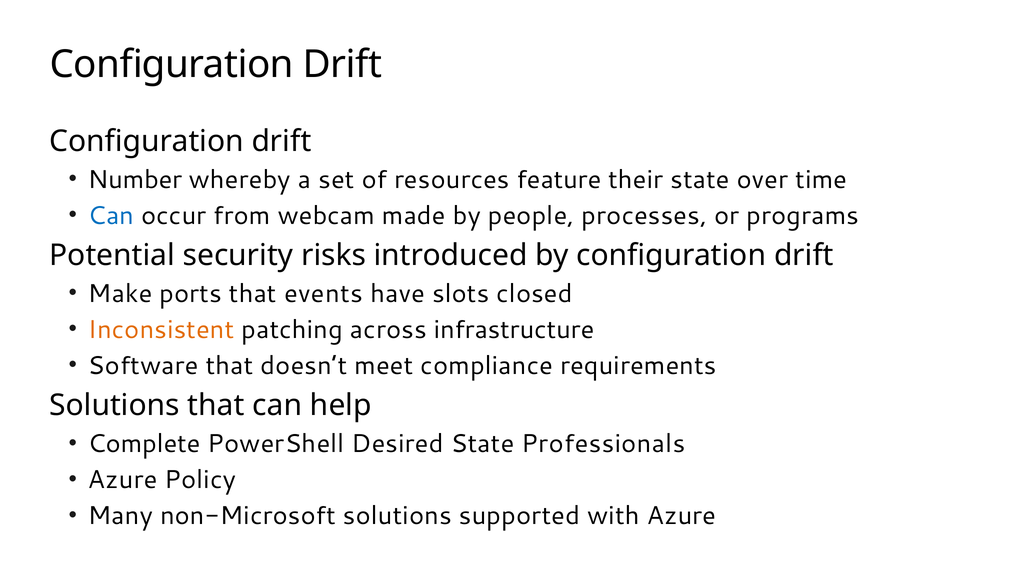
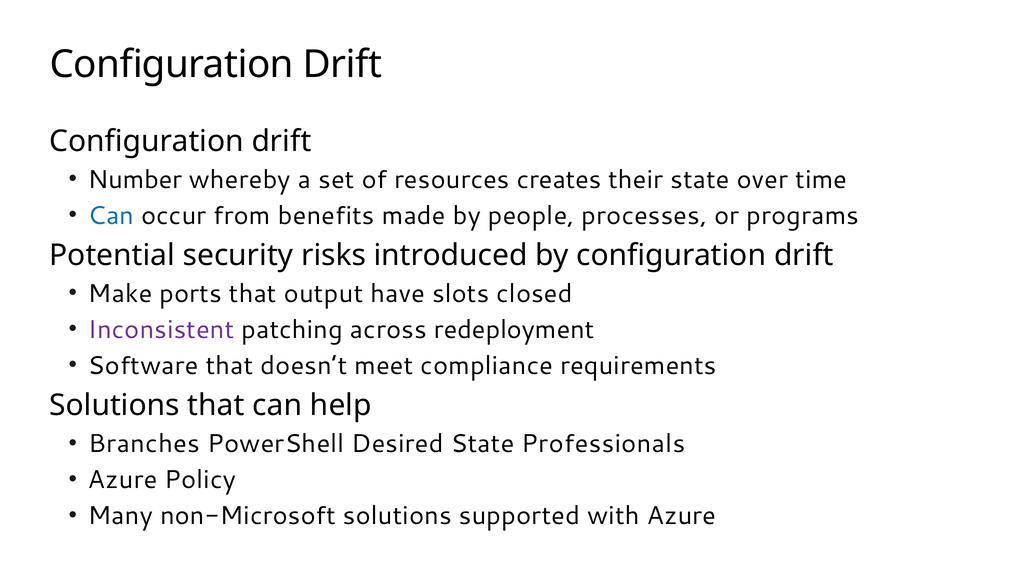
feature: feature -> creates (559, 180)
webcam: webcam -> benefits (326, 216)
events: events -> output (324, 294)
Inconsistent colour: orange -> purple (161, 330)
infrastructure: infrastructure -> redeployment (514, 330)
Complete: Complete -> Branches (144, 444)
